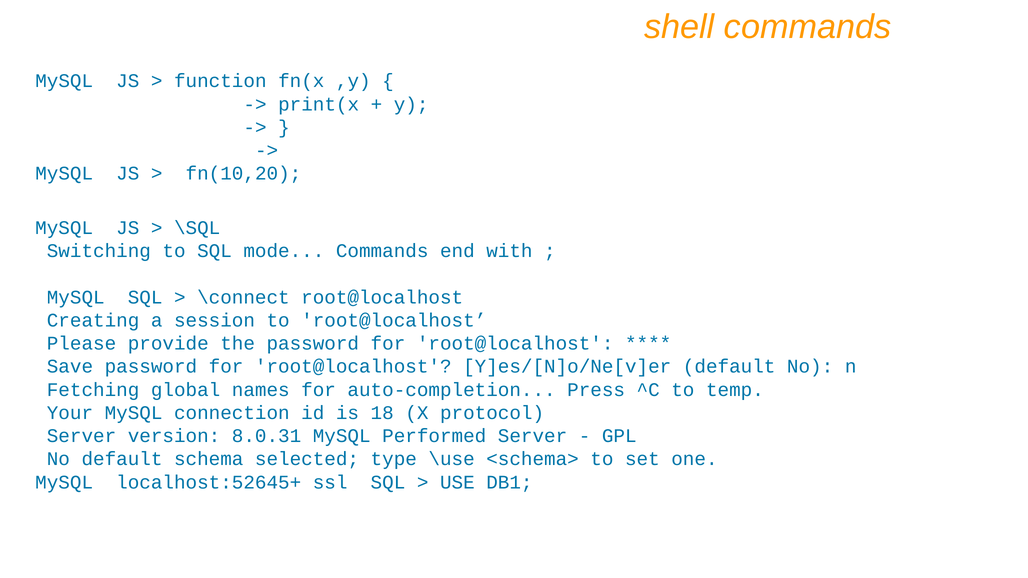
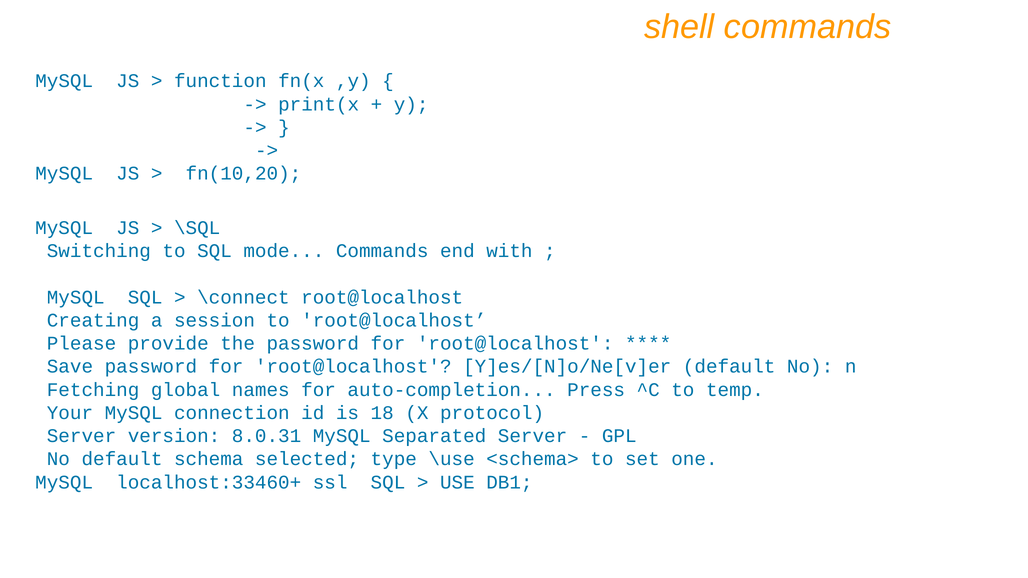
Performed: Performed -> Separated (434, 436)
localhost:52645+: localhost:52645+ -> localhost:33460+ (209, 482)
